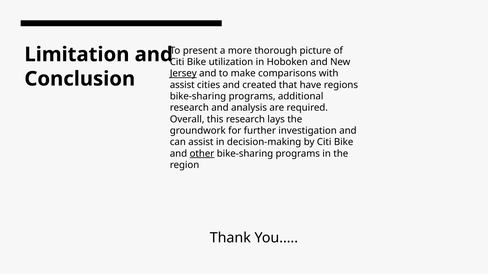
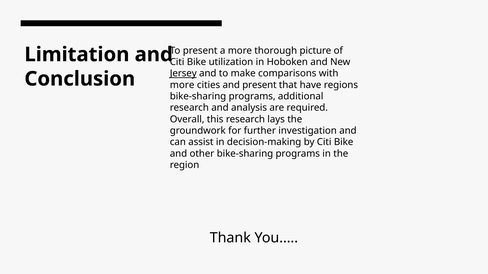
assist: assist -> more (182, 85)
and created: created -> present (259, 85)
other underline: present -> none (202, 154)
